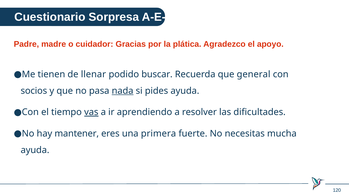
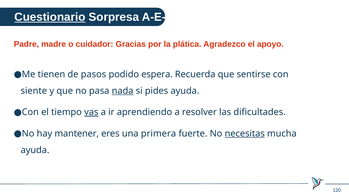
Cuestionario underline: none -> present (50, 17)
llenar: llenar -> pasos (93, 74)
buscar: buscar -> espera (157, 74)
general: general -> sentirse (254, 74)
socios: socios -> siente (34, 91)
necesitas underline: none -> present (245, 134)
